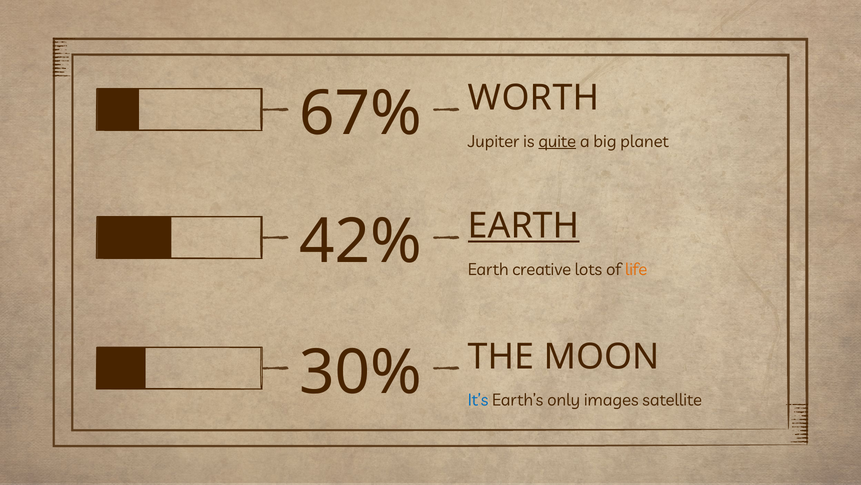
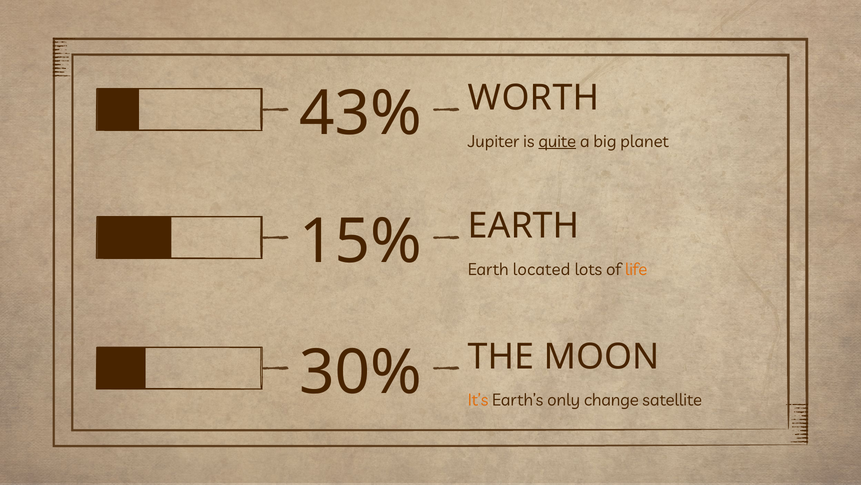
67%: 67% -> 43% (361, 114)
EARTH underline: present -> none (524, 226)
42%: 42% -> 15% (361, 242)
creative: creative -> located (542, 269)
It’s colour: blue -> orange (478, 400)
images: images -> change (611, 400)
